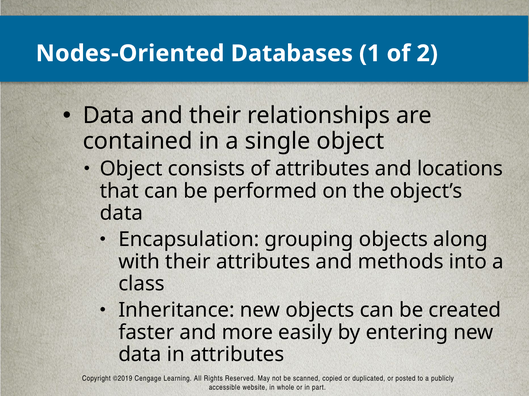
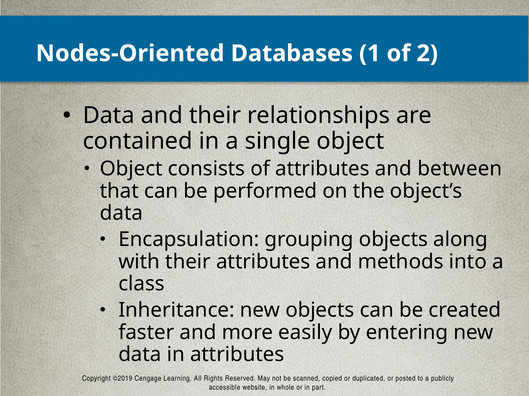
locations: locations -> between (460, 169)
